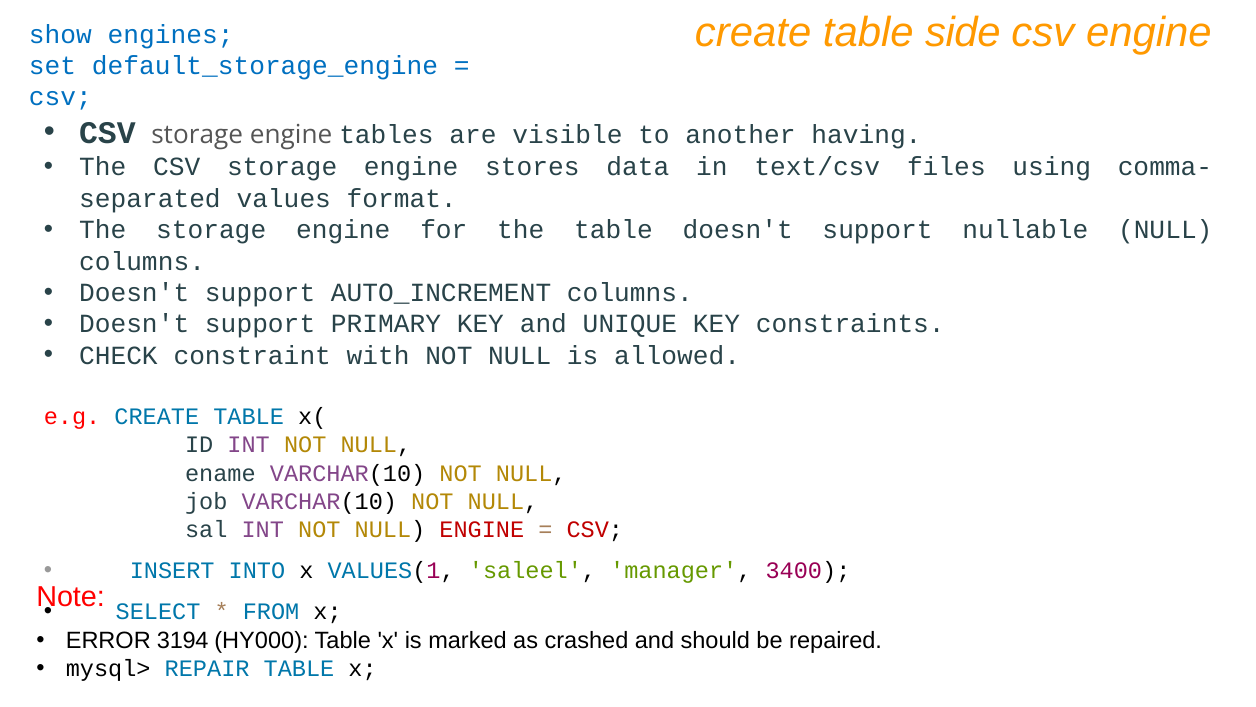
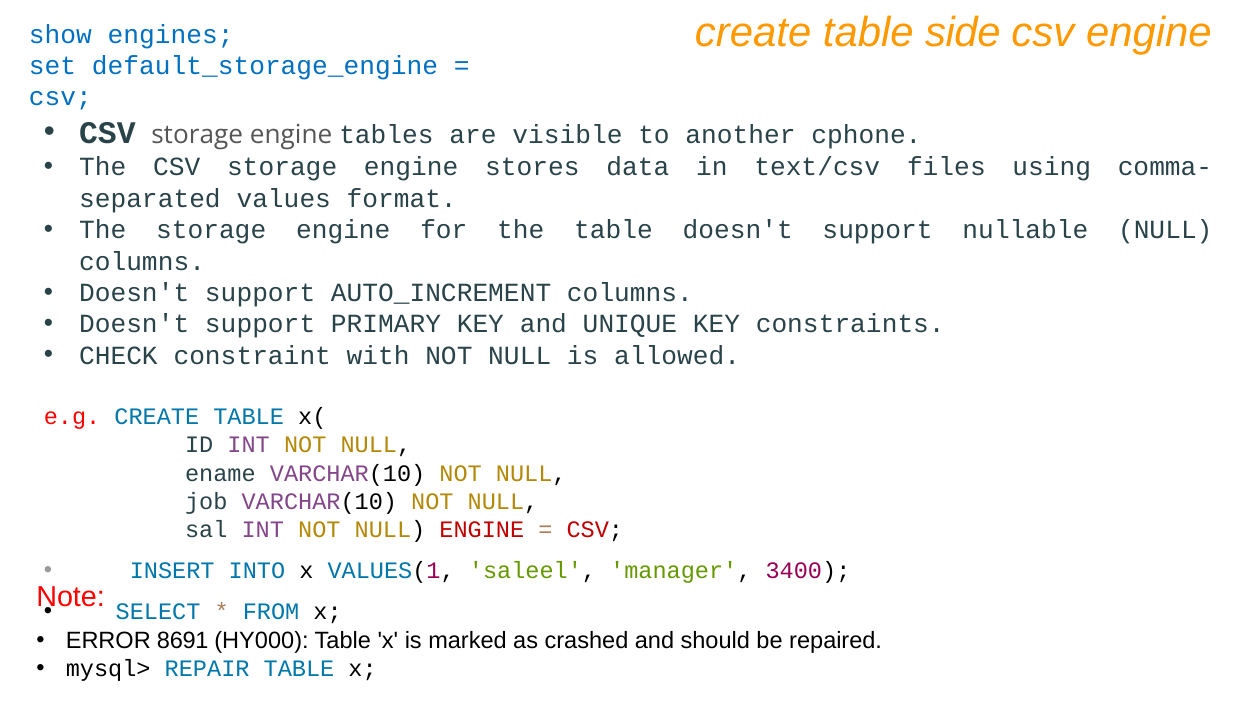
having: having -> cphone (866, 135)
3194: 3194 -> 8691 (183, 640)
